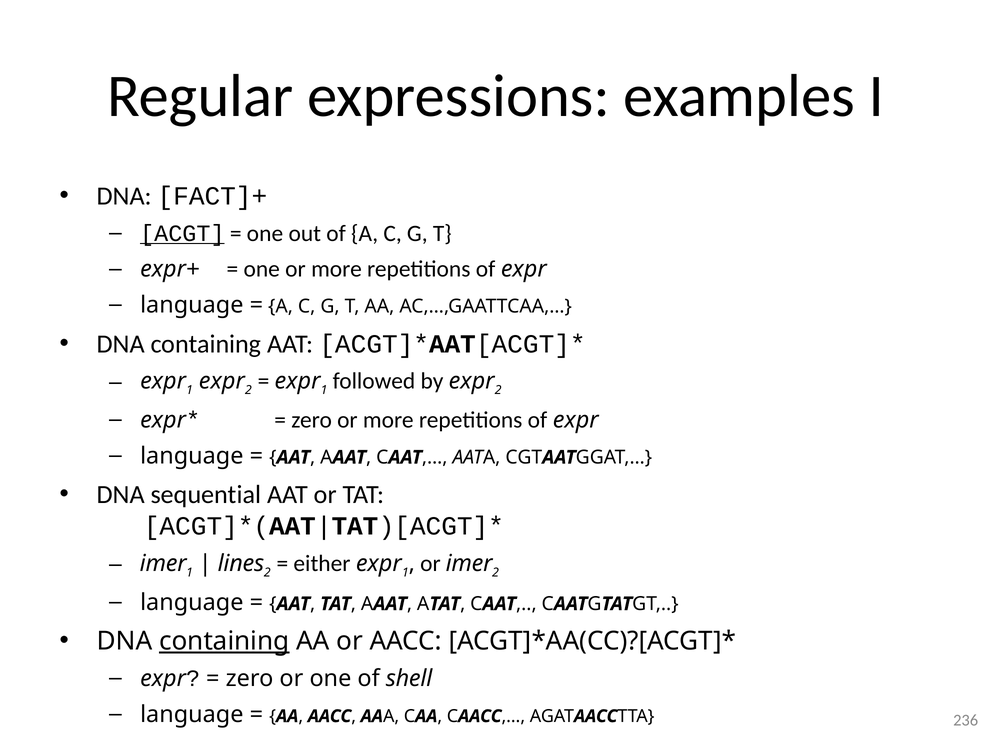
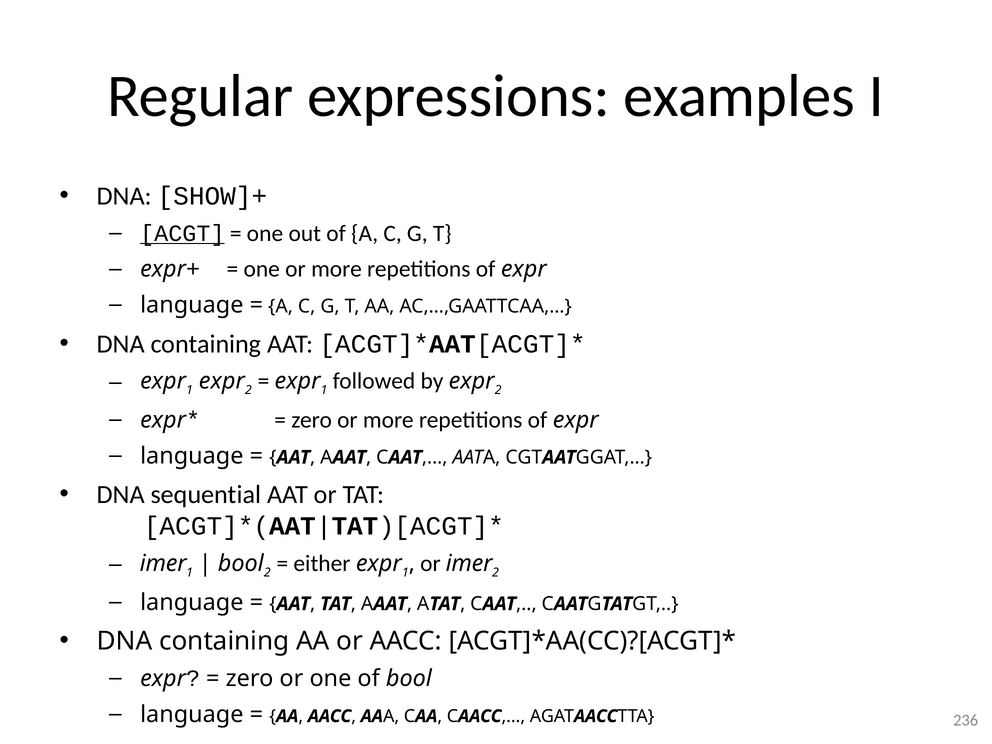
FACT]+: FACT]+ -> SHOW]+ (212, 196)
lines: lines -> bool (241, 563)
containing underline: present -> none (224, 641)
of shell: shell -> bool (409, 679)
